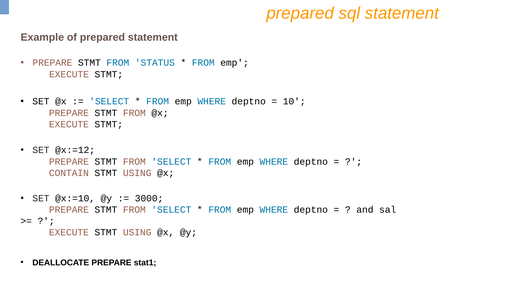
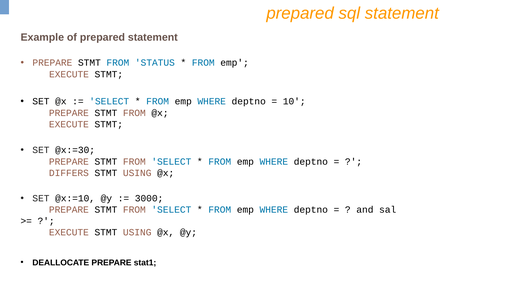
@x:=12: @x:=12 -> @x:=30 (75, 151)
CONTAIN: CONTAIN -> DIFFERS (69, 173)
